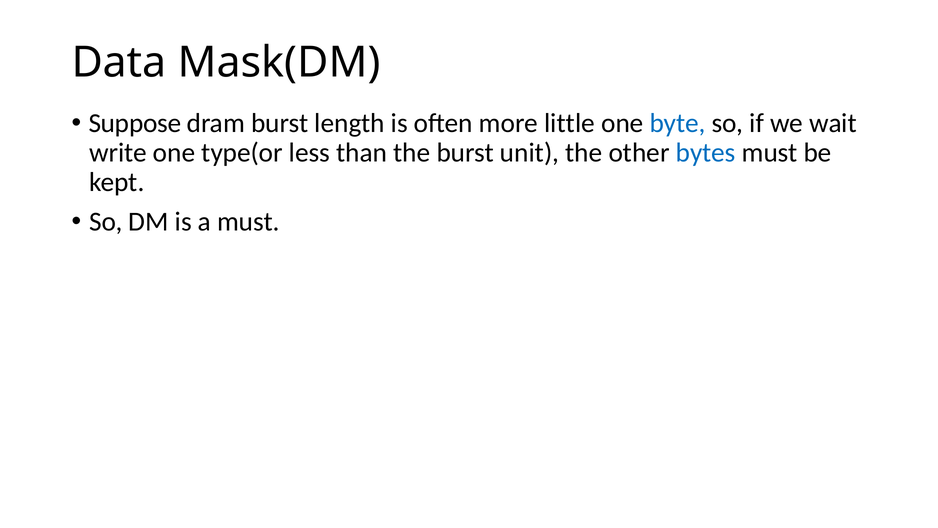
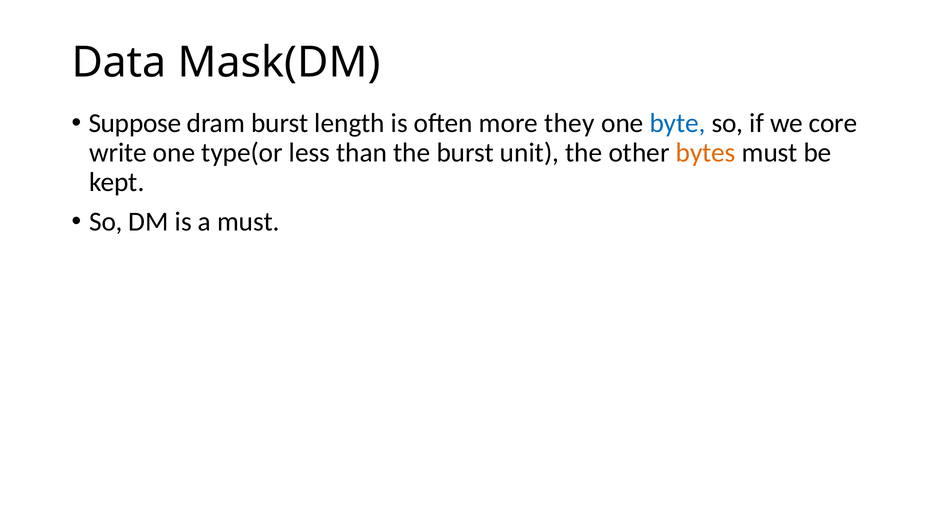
little: little -> they (569, 123)
wait: wait -> core (833, 123)
bytes colour: blue -> orange (706, 153)
